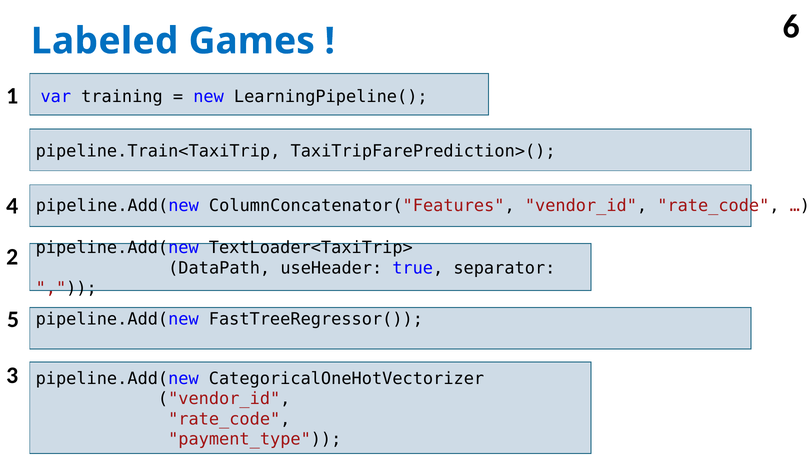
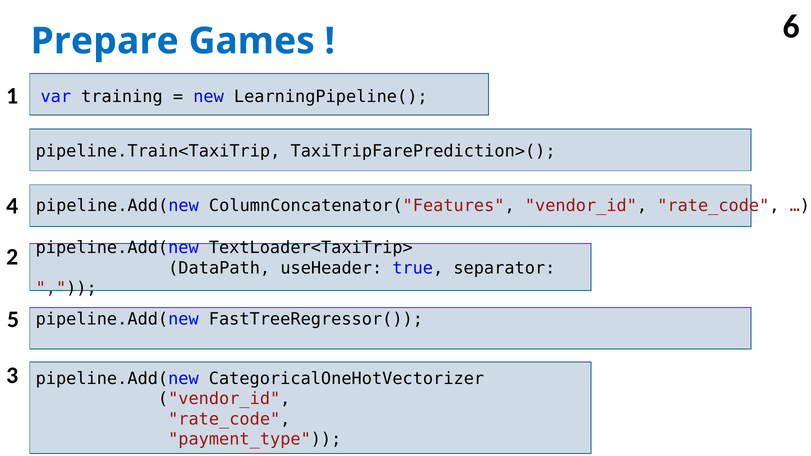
Labeled: Labeled -> Prepare (105, 41)
